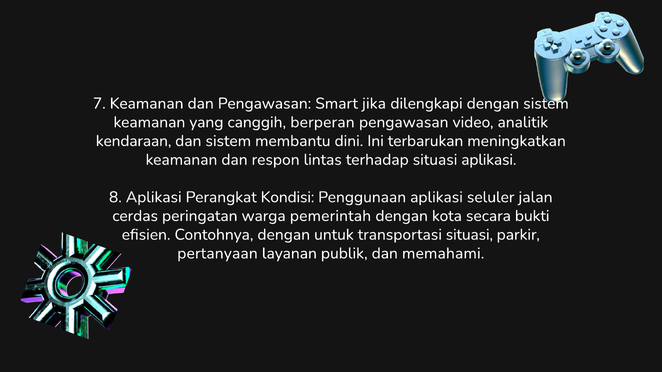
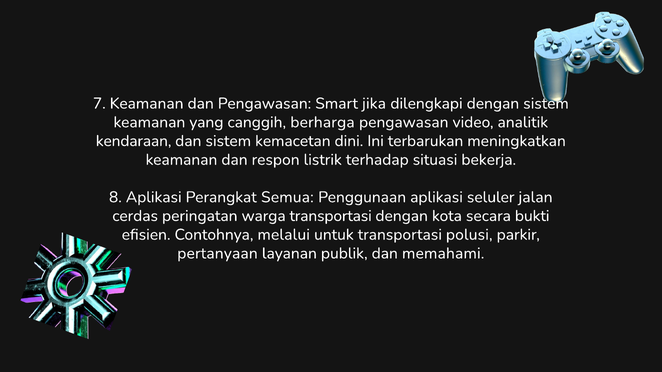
berperan: berperan -> berharga (322, 122)
membantu: membantu -> kemacetan (293, 141)
lintas: lintas -> listrik (323, 160)
situasi aplikasi: aplikasi -> bekerja (489, 160)
Kondisi: Kondisi -> Semua (287, 197)
warga pemerintah: pemerintah -> transportasi (331, 216)
Contohnya dengan: dengan -> melalui (284, 235)
transportasi situasi: situasi -> polusi (469, 235)
